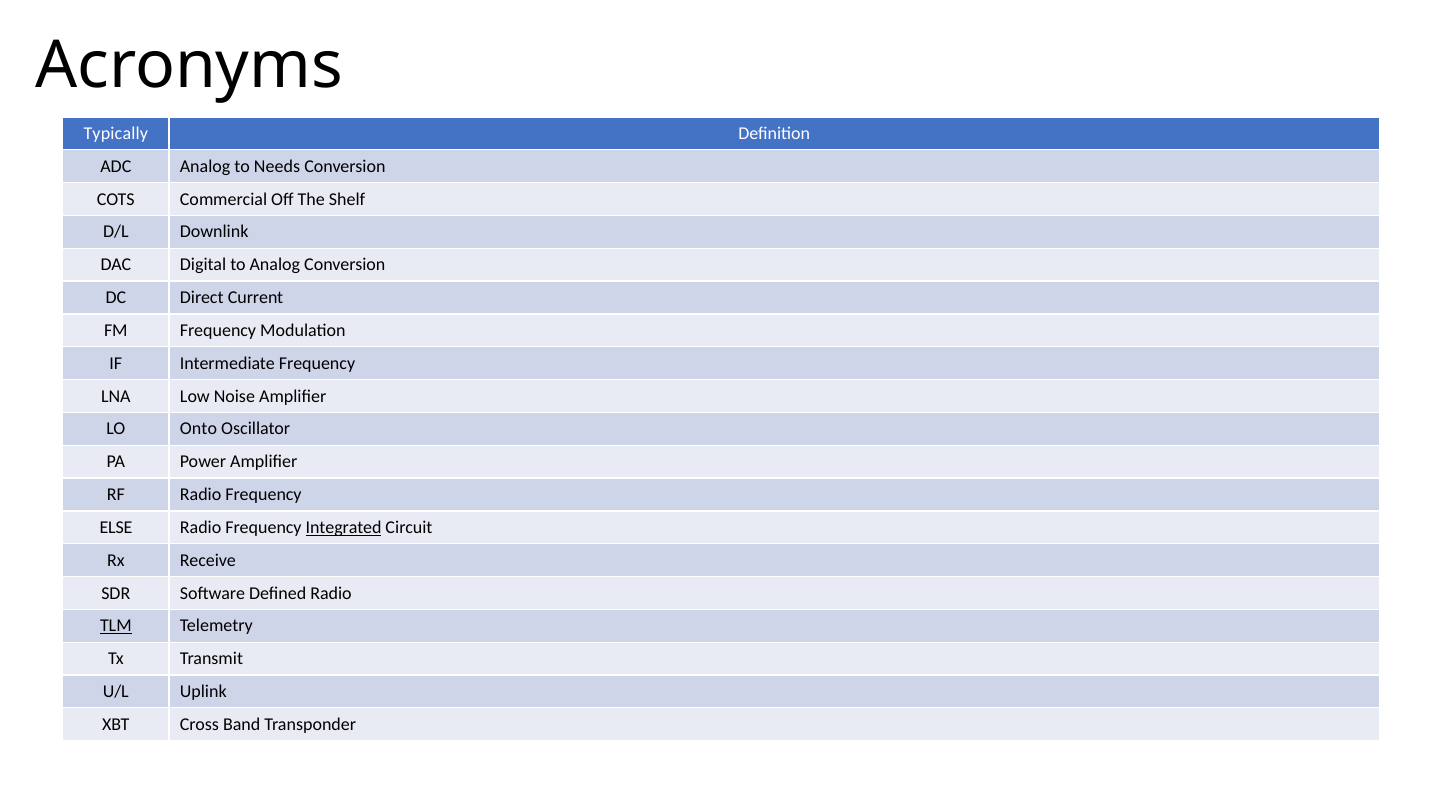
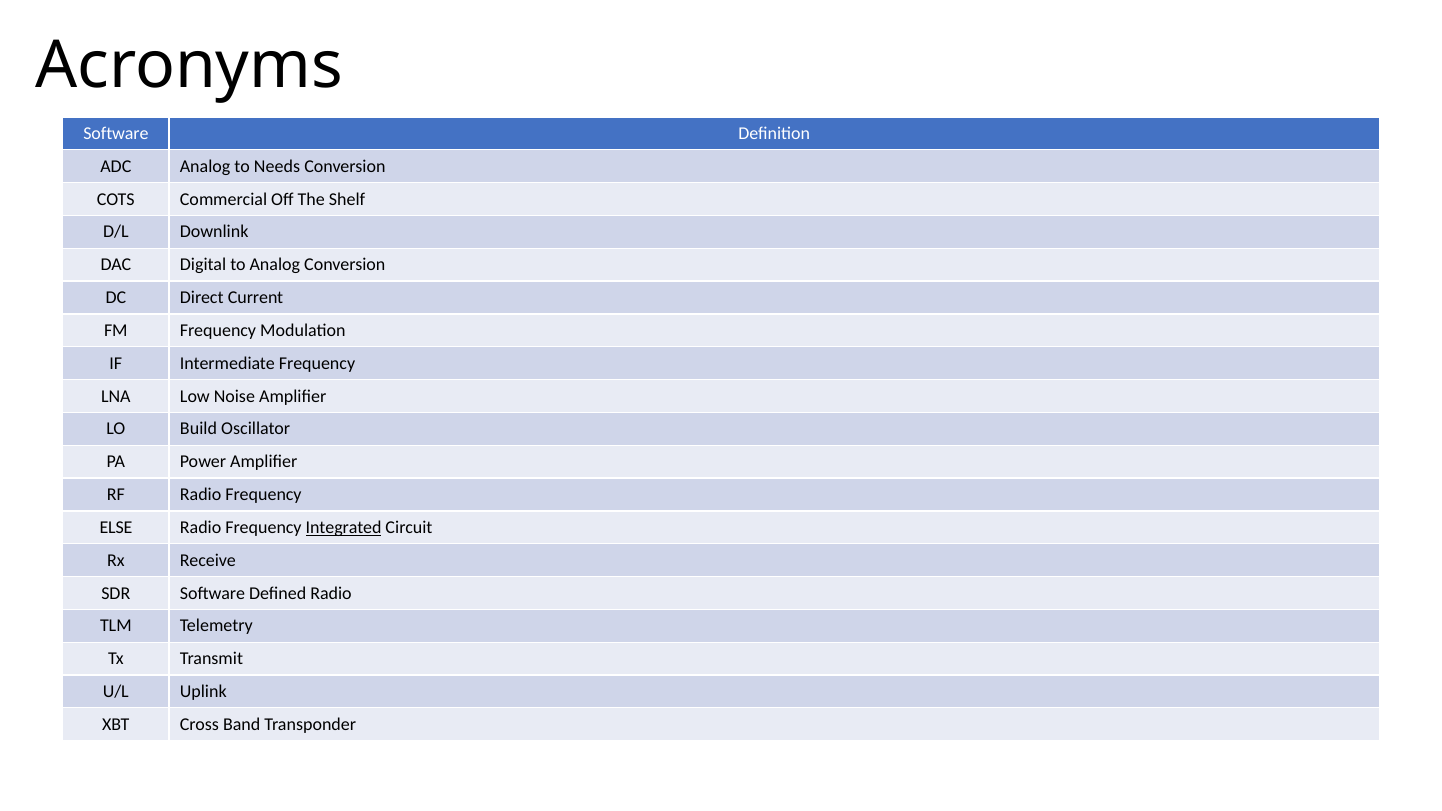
Typically: Typically -> Software (116, 134)
Onto: Onto -> Build (199, 429)
TLM underline: present -> none (116, 626)
